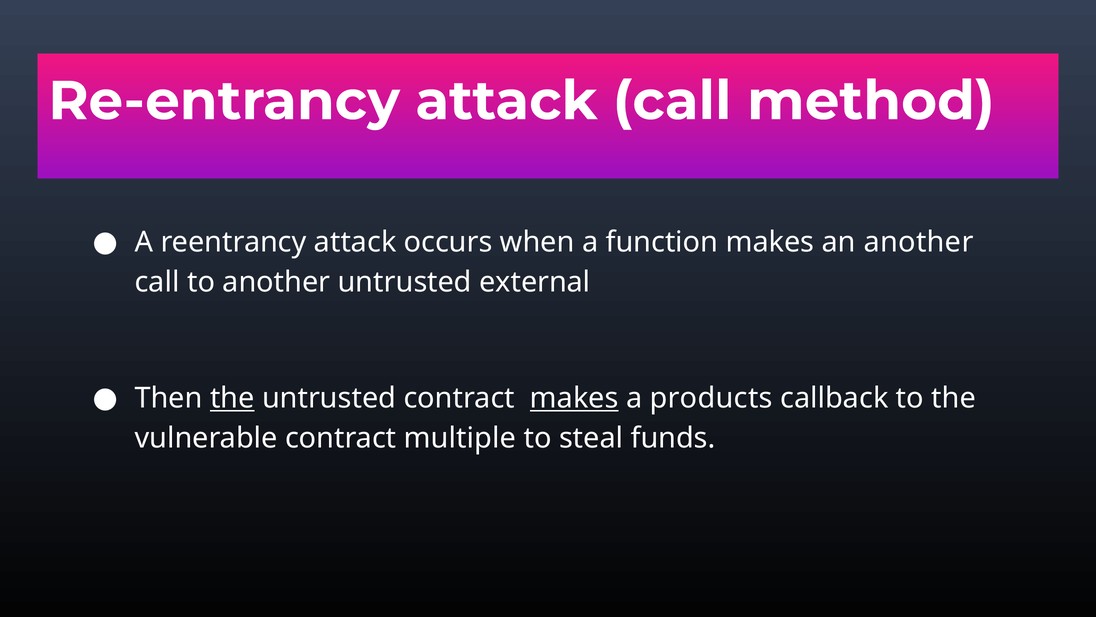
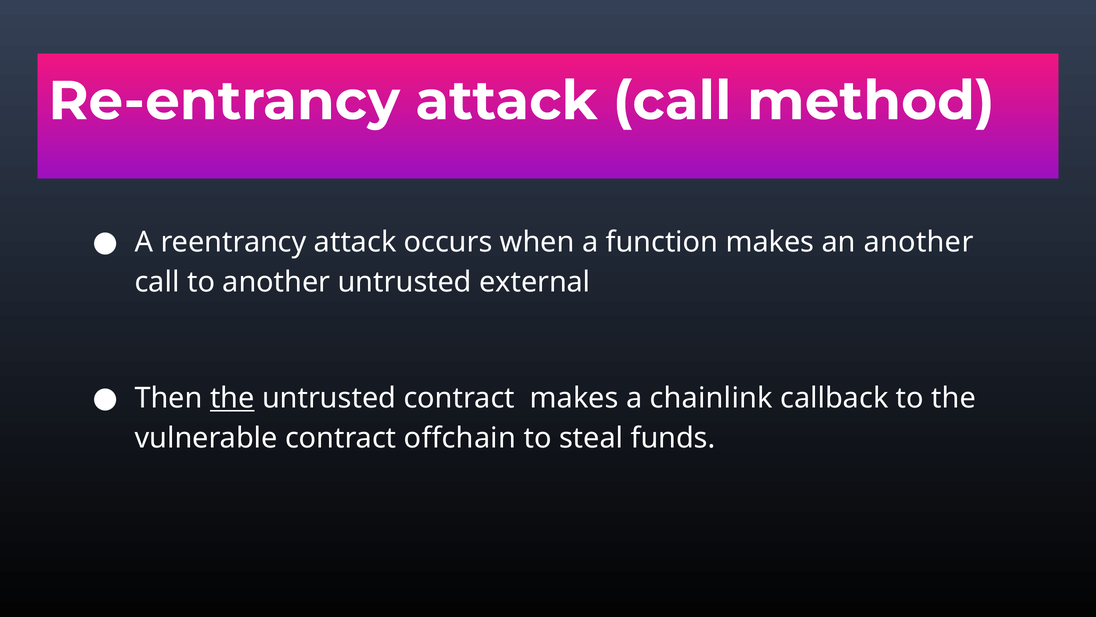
makes underline: present -> none (574, 398)
products: products -> chainlink (711, 398)
multiple: multiple -> offchain (460, 438)
